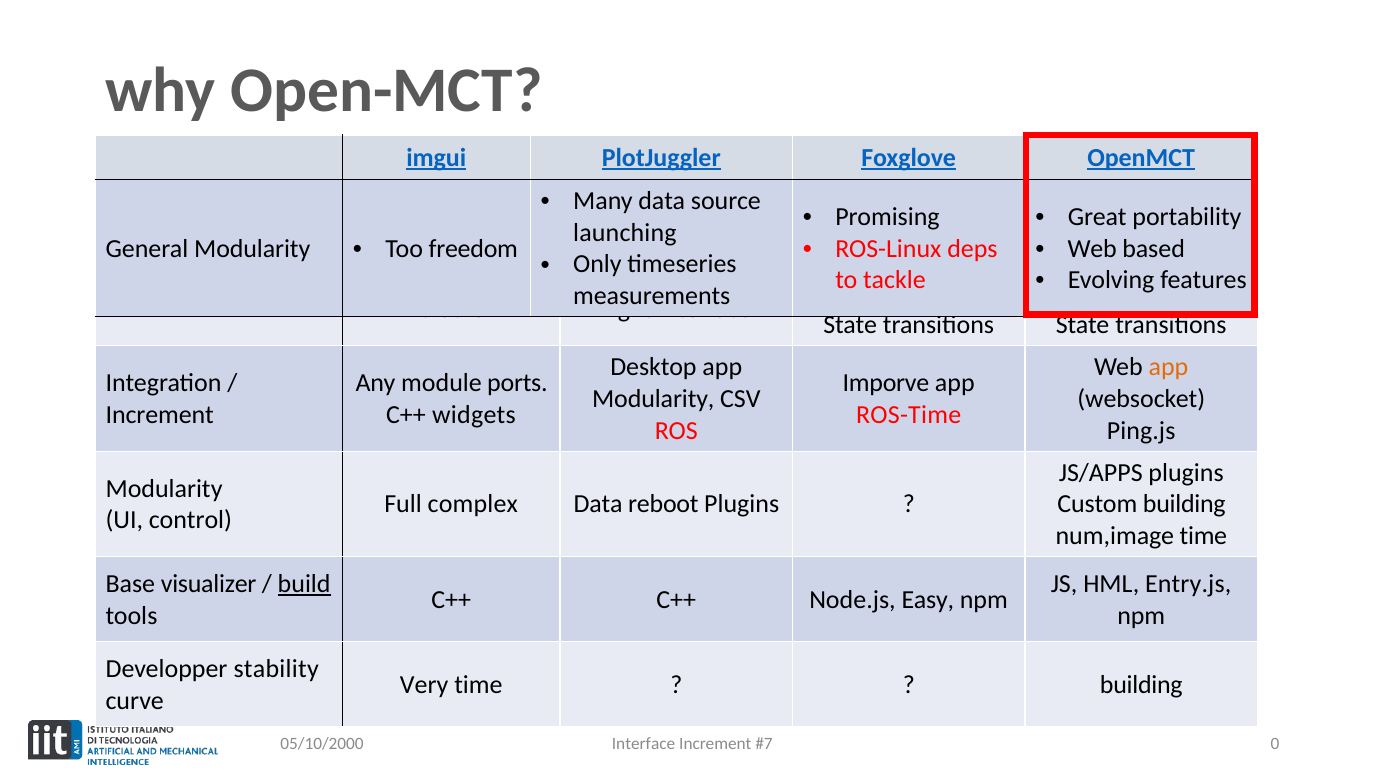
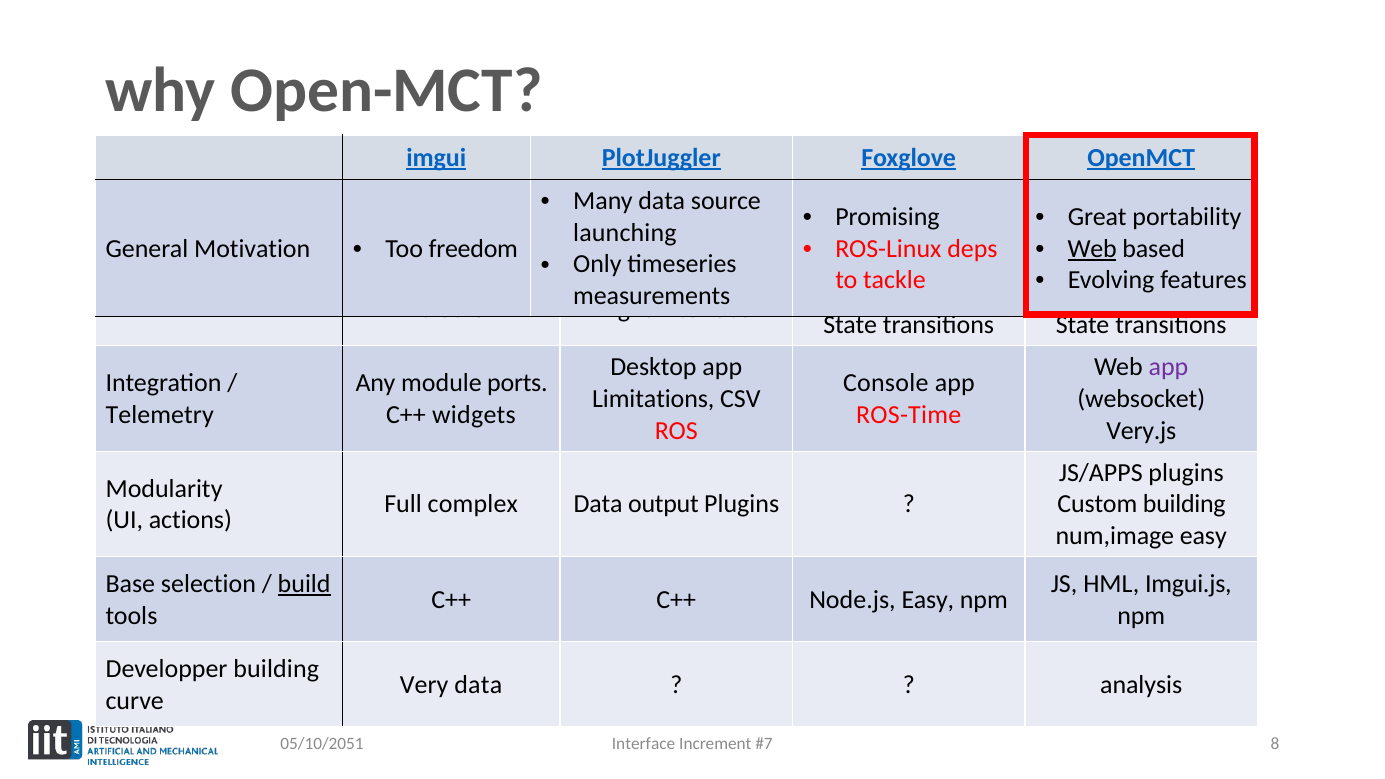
Web underline: none -> present (1092, 249)
General Modularity: Modularity -> Motivation (252, 249)
app colour: orange -> purple (1168, 367)
Imporve: Imporve -> Console (886, 383)
Modularity: Modularity -> Limitations (653, 399)
Increment: Increment -> Telemetry (160, 415)
Ping.js: Ping.js -> Very.js (1141, 431)
reboot: reboot -> output (663, 504)
control: control -> actions (190, 520)
num,image time: time -> easy (1203, 536)
visualizer: visualizer -> selection (208, 584)
Entry.js: Entry.js -> Imgui.js (1188, 584)
Developper stability: stability -> building (276, 669)
Very time: time -> data (478, 685)
building: building -> analysis (1141, 685)
0: 0 -> 8 (1275, 744)
05/10/2000: 05/10/2000 -> 05/10/2051 (322, 744)
